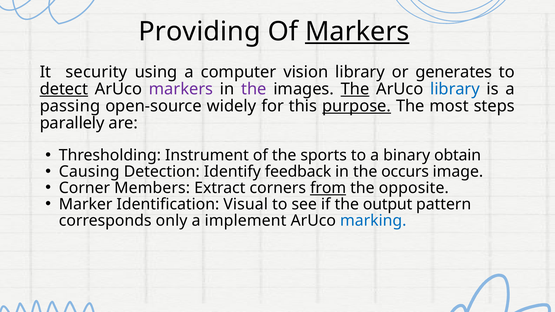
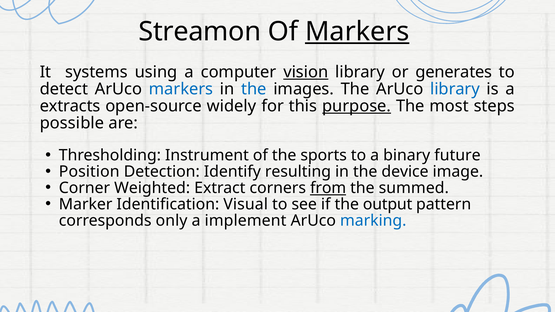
Providing: Providing -> Streamon (200, 32)
security: security -> systems (97, 72)
vision underline: none -> present (306, 72)
detect underline: present -> none (64, 89)
markers colour: purple -> blue (181, 89)
the colour: purple -> blue (254, 89)
The underline: present -> none (355, 89)
passing: passing -> extracts (70, 106)
parallely: parallely -> possible (72, 123)
obtain: obtain -> future (457, 156)
Causing: Causing -> Position (89, 172)
feedback: feedback -> resulting (298, 172)
occurs: occurs -> device (405, 172)
Members: Members -> Weighted (152, 188)
opposite: opposite -> summed (414, 188)
